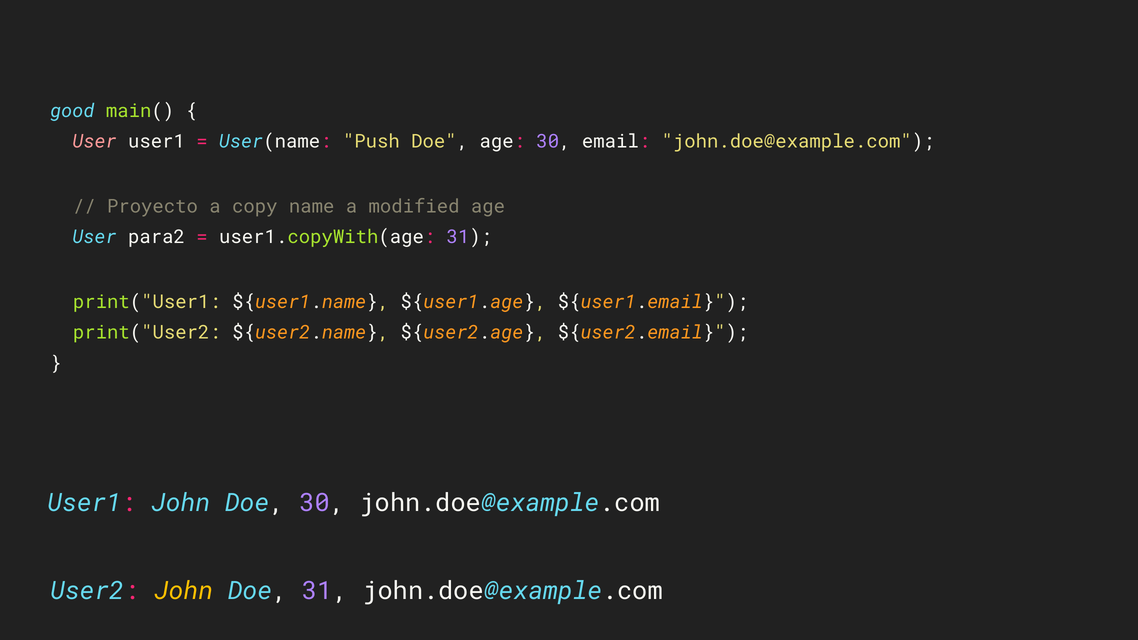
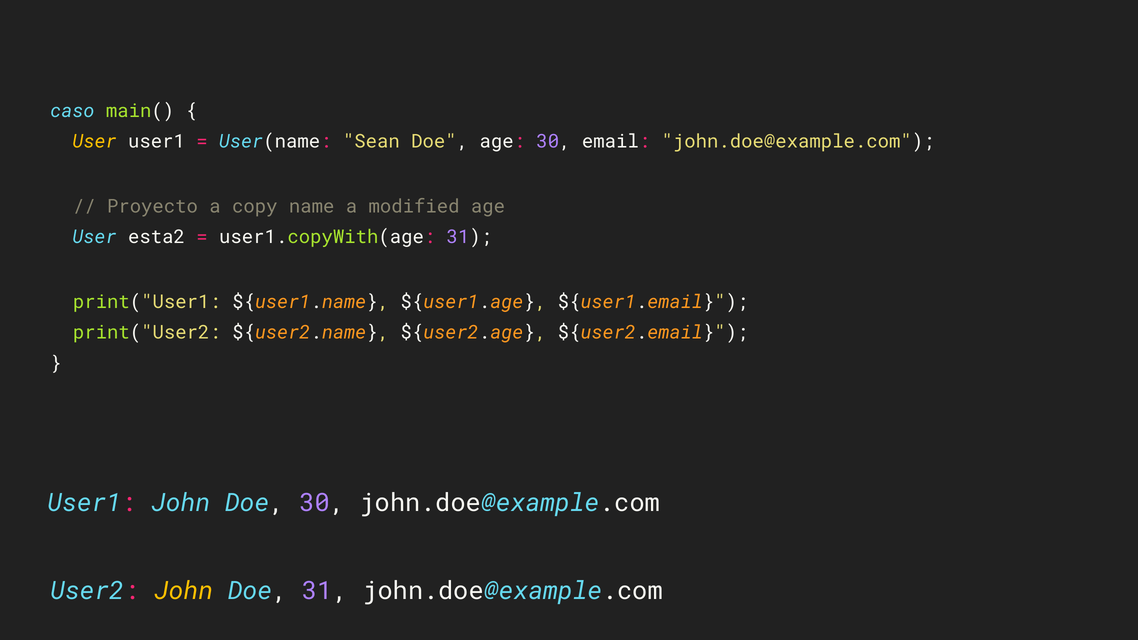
good: good -> caso (72, 111)
User colour: pink -> yellow (95, 142)
Push: Push -> Sean (371, 142)
para2: para2 -> esta2 (157, 237)
